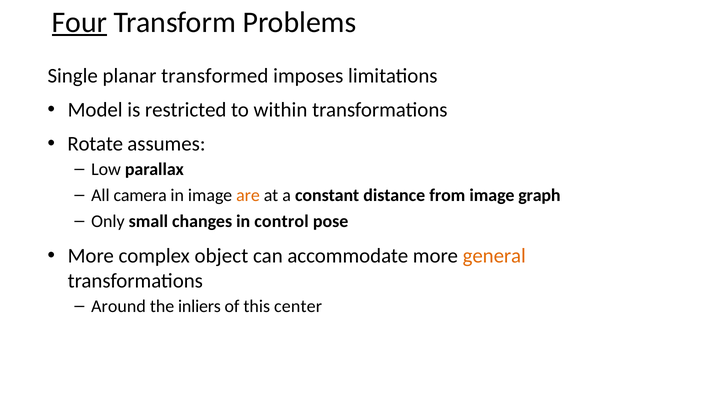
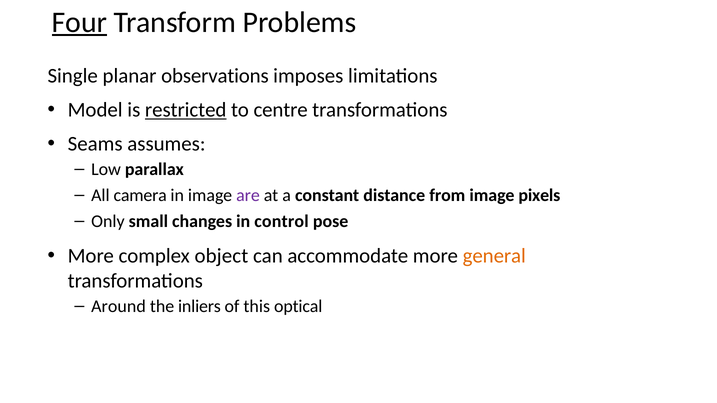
transformed: transformed -> observations (215, 76)
restricted underline: none -> present (186, 110)
within: within -> centre (281, 110)
Rotate: Rotate -> Seams (95, 144)
are colour: orange -> purple (248, 195)
graph: graph -> pixels (539, 195)
center: center -> optical (298, 307)
